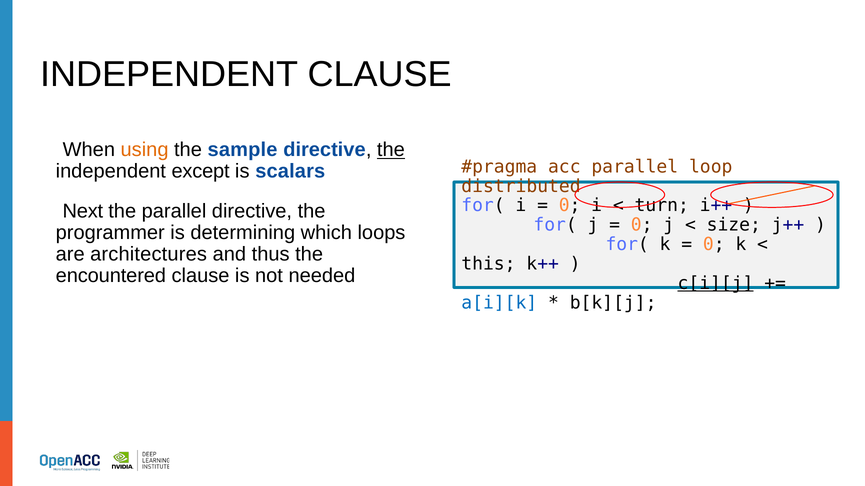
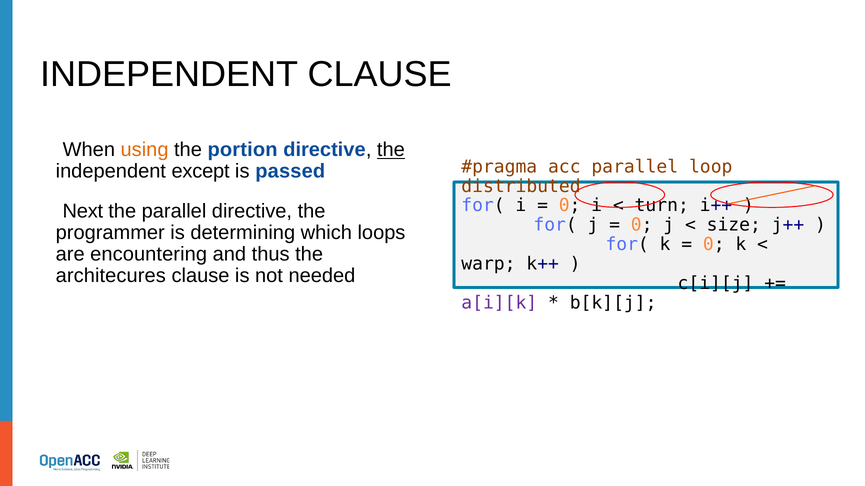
sample: sample -> portion (243, 150)
scalars: scalars -> passed (290, 172)
architectures: architectures -> encountering (149, 254)
this: this -> warp (488, 264)
encountered: encountered -> architecures (111, 276)
c[i][j underline: present -> none (716, 284)
a[i][k colour: blue -> purple (499, 303)
